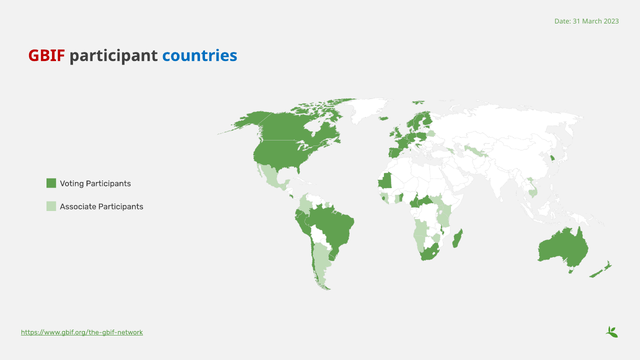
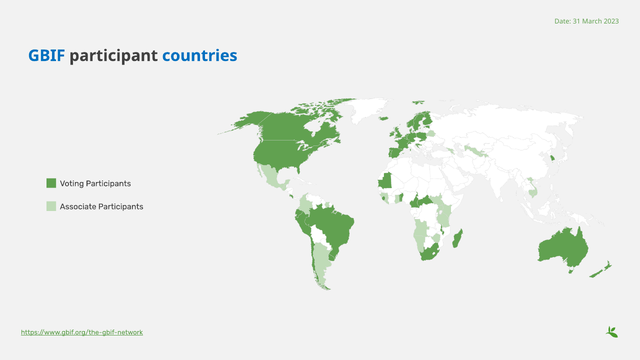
GBIF colour: red -> blue (47, 56)
